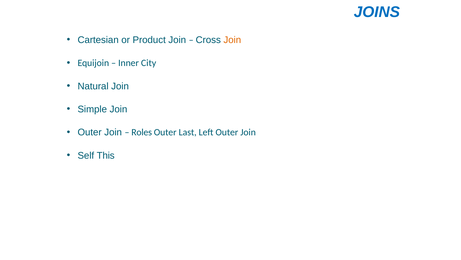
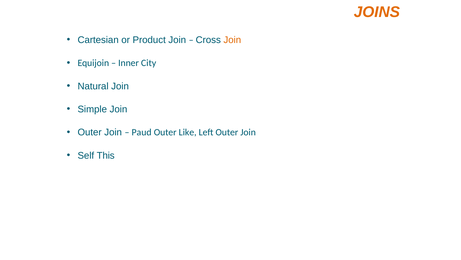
JOINS colour: blue -> orange (377, 12)
Roles: Roles -> Paud (142, 132)
Last: Last -> Like (188, 132)
